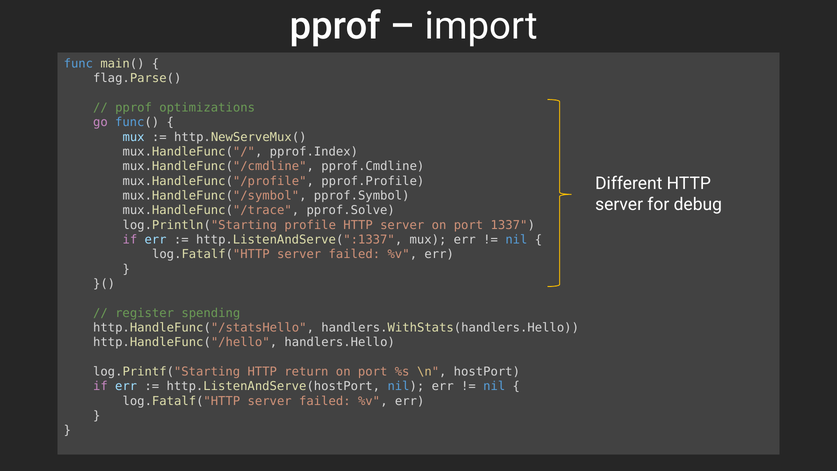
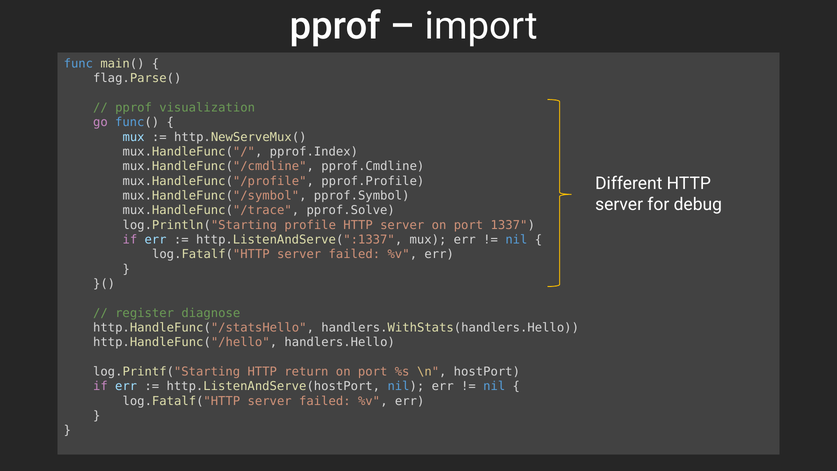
optimizations: optimizations -> visualization (207, 108)
spending: spending -> diagnose (211, 313)
